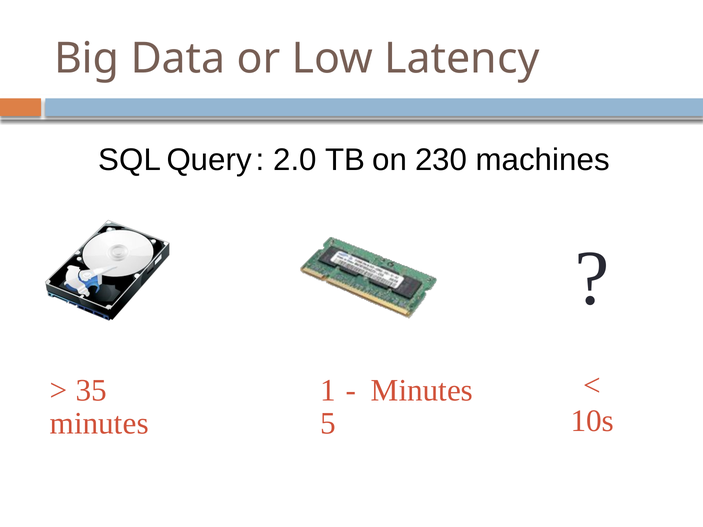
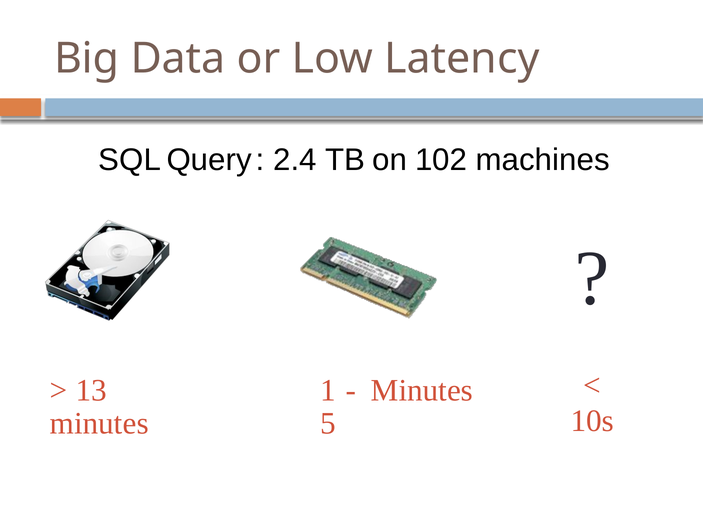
2.0: 2.0 -> 2.4 (295, 160)
230: 230 -> 102 (441, 160)
35: 35 -> 13 (91, 391)
